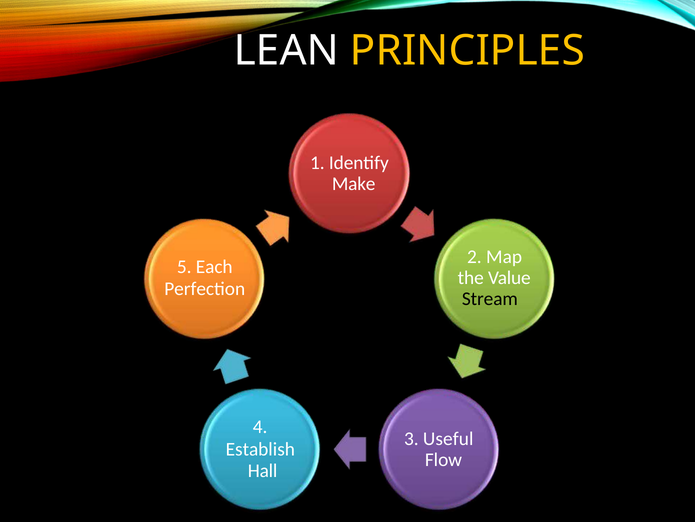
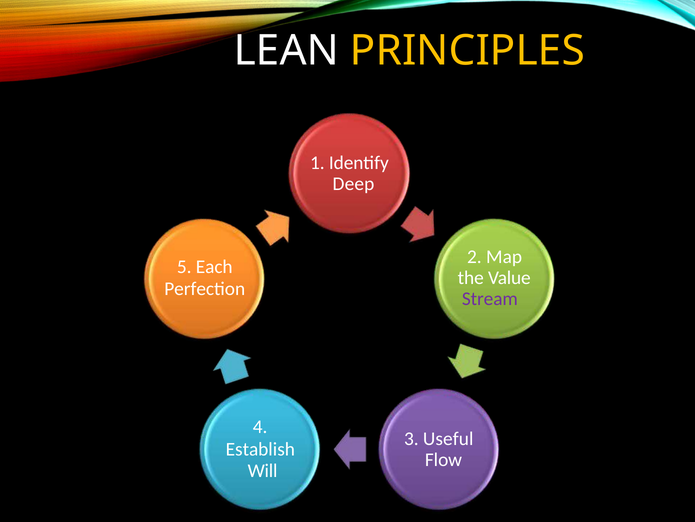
Make: Make -> Deep (353, 184)
Stream colour: black -> purple (490, 298)
Hall: Hall -> Will (263, 470)
